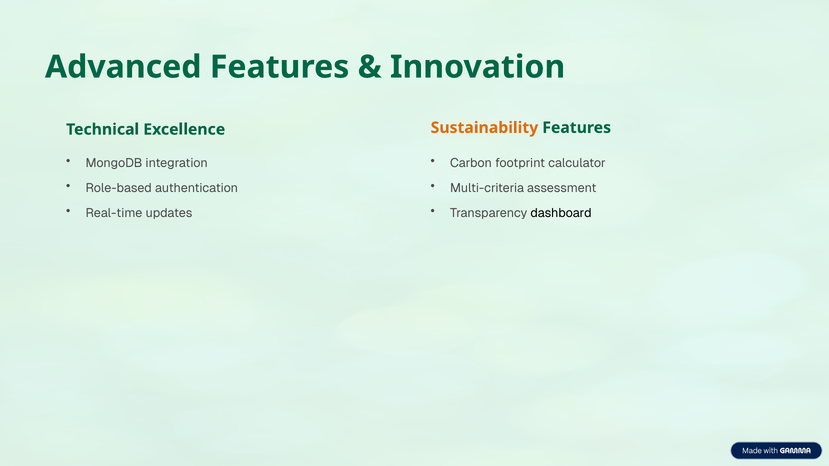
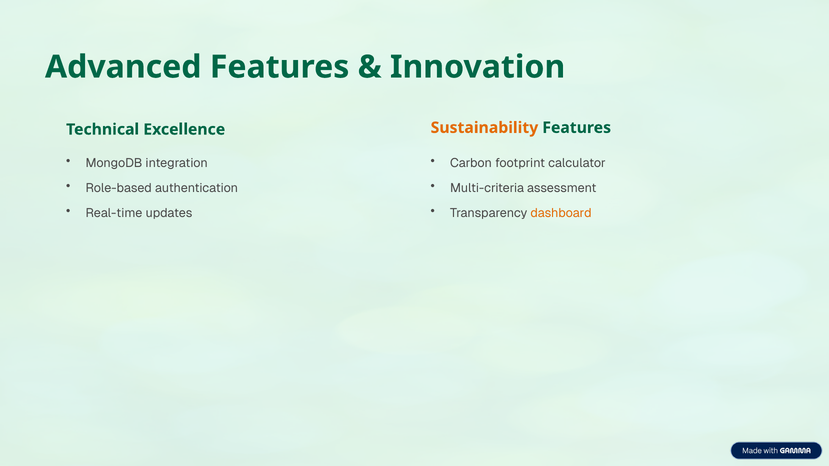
dashboard colour: black -> orange (561, 213)
